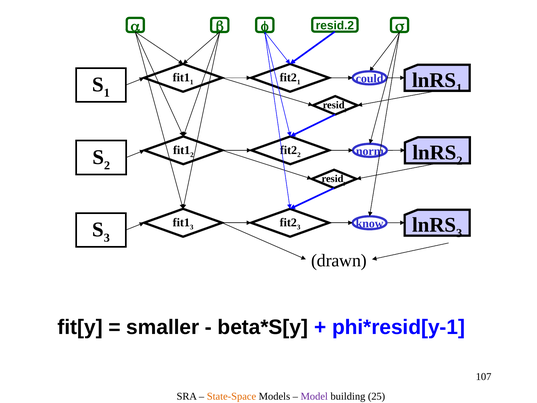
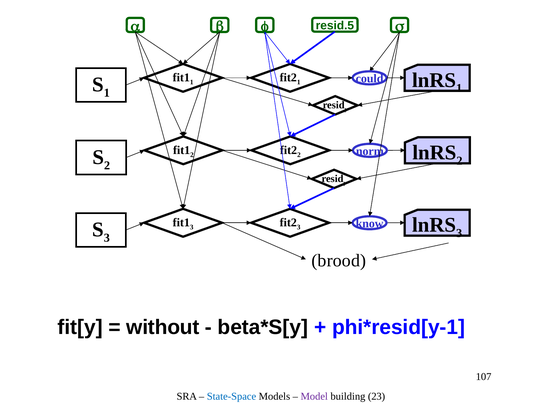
resid.2: resid.2 -> resid.5 (335, 26)
drawn: drawn -> brood (339, 260)
smaller: smaller -> without (163, 327)
State-Space colour: orange -> blue (232, 396)
25: 25 -> 23 (377, 396)
